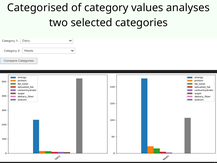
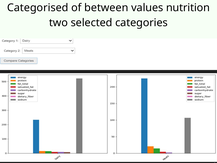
category: category -> between (106, 8)
analyses: analyses -> nutrition (188, 8)
